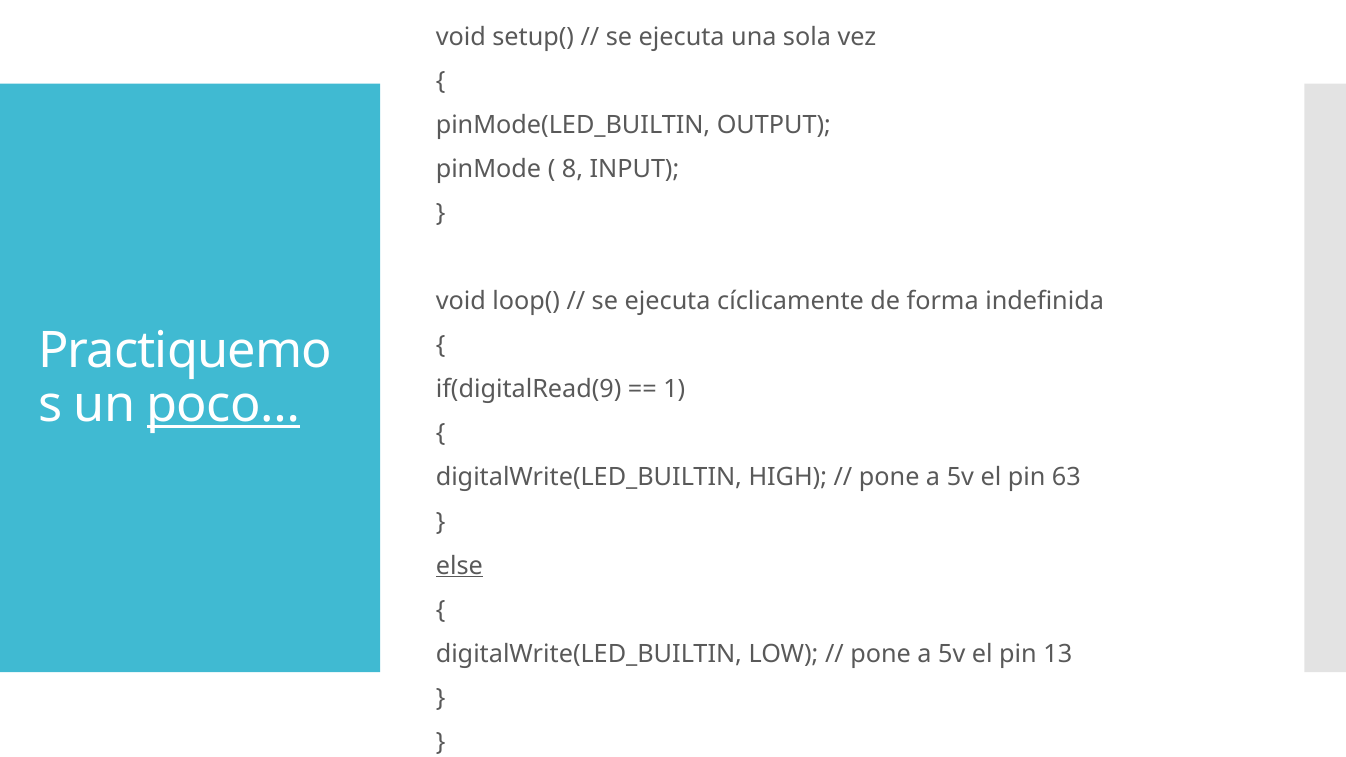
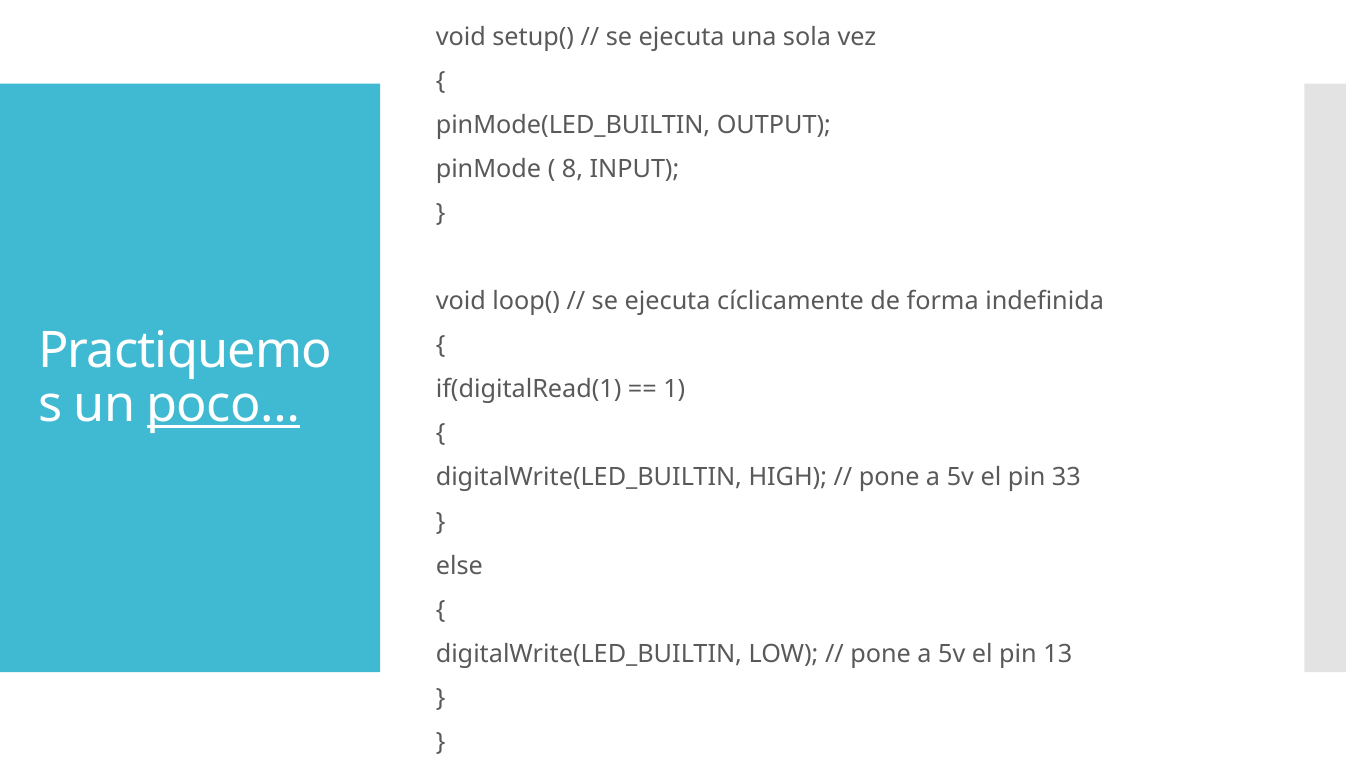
if(digitalRead(9: if(digitalRead(9 -> if(digitalRead(1 (529, 390)
63: 63 -> 33 (1066, 478)
else underline: present -> none (459, 566)
